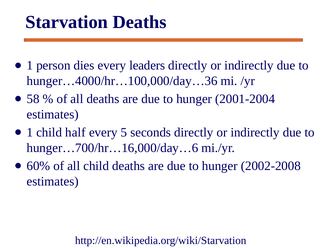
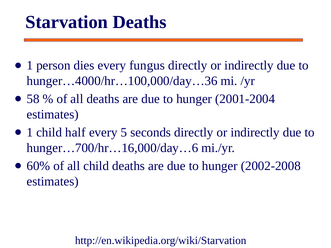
leaders: leaders -> fungus (147, 66)
